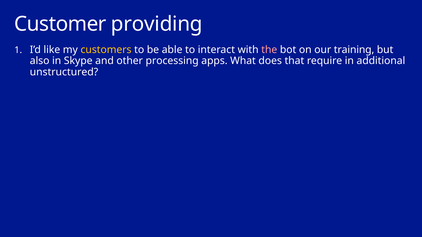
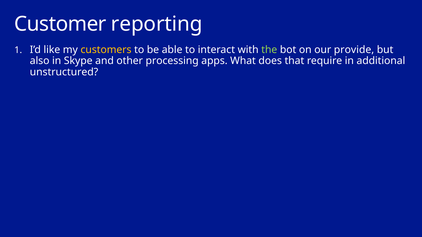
providing: providing -> reporting (157, 24)
the colour: pink -> light green (269, 50)
training: training -> provide (354, 50)
